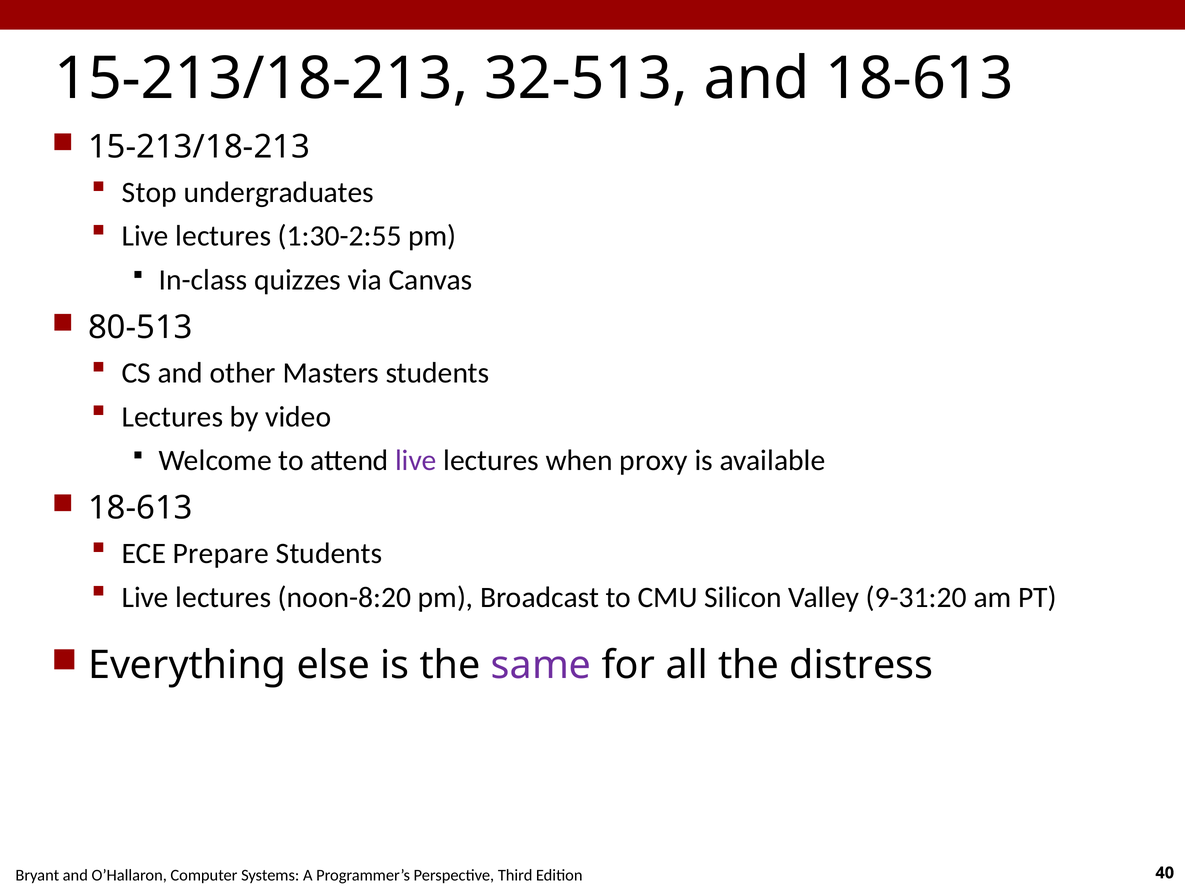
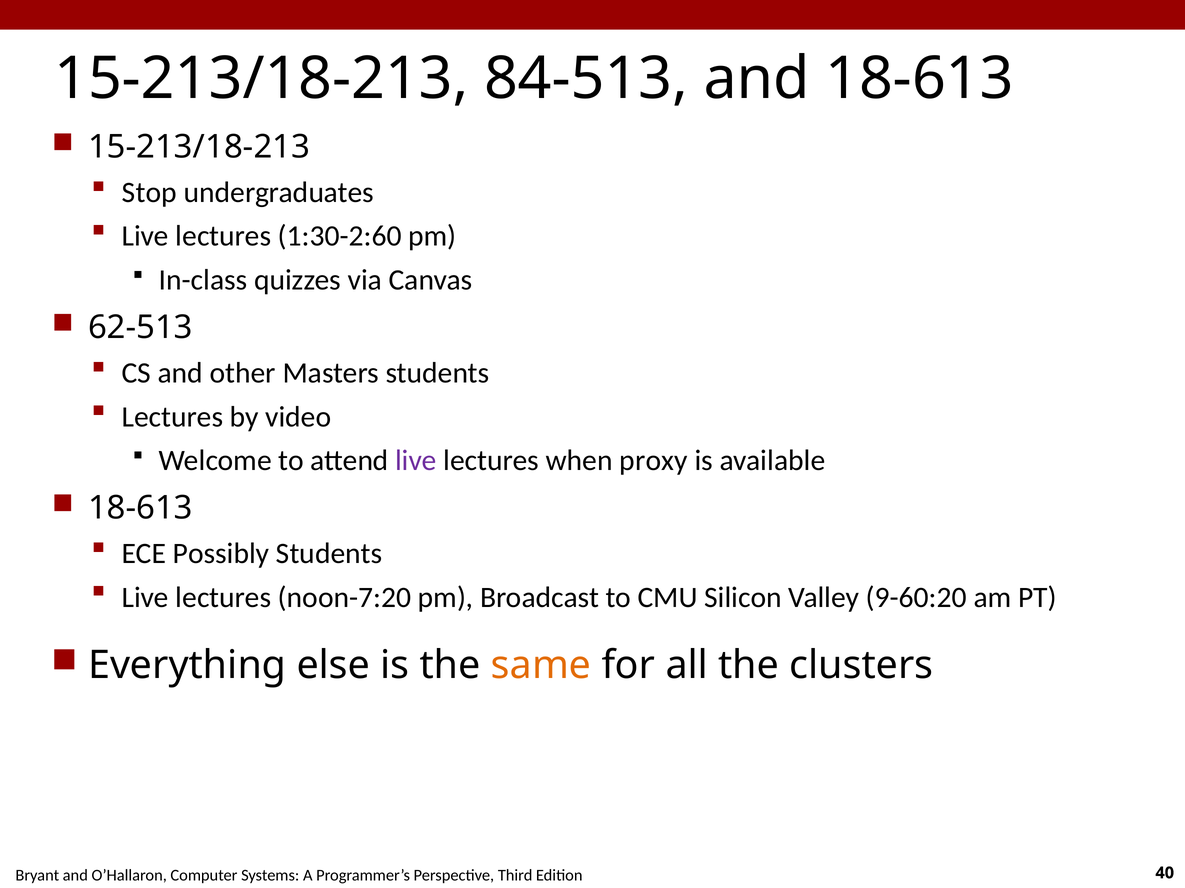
32-513: 32-513 -> 84-513 (586, 79)
1:30-2:55: 1:30-2:55 -> 1:30-2:60 (340, 236)
80-513: 80-513 -> 62-513 (140, 328)
Prepare: Prepare -> Possibly (221, 554)
noon-8:20: noon-8:20 -> noon-7:20 (345, 598)
9-31:20: 9-31:20 -> 9-60:20 (916, 598)
same colour: purple -> orange (541, 666)
distress: distress -> clusters (861, 666)
